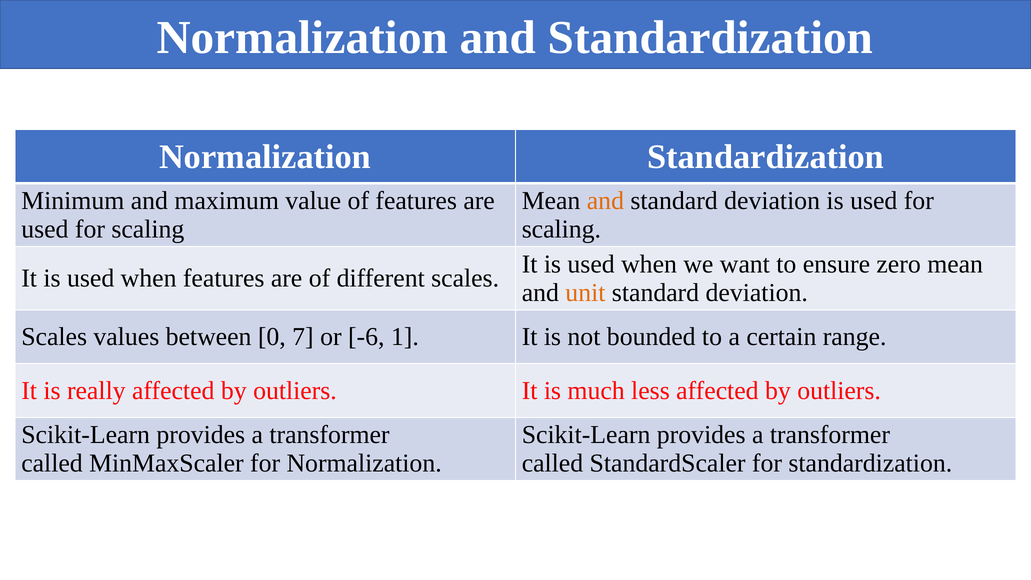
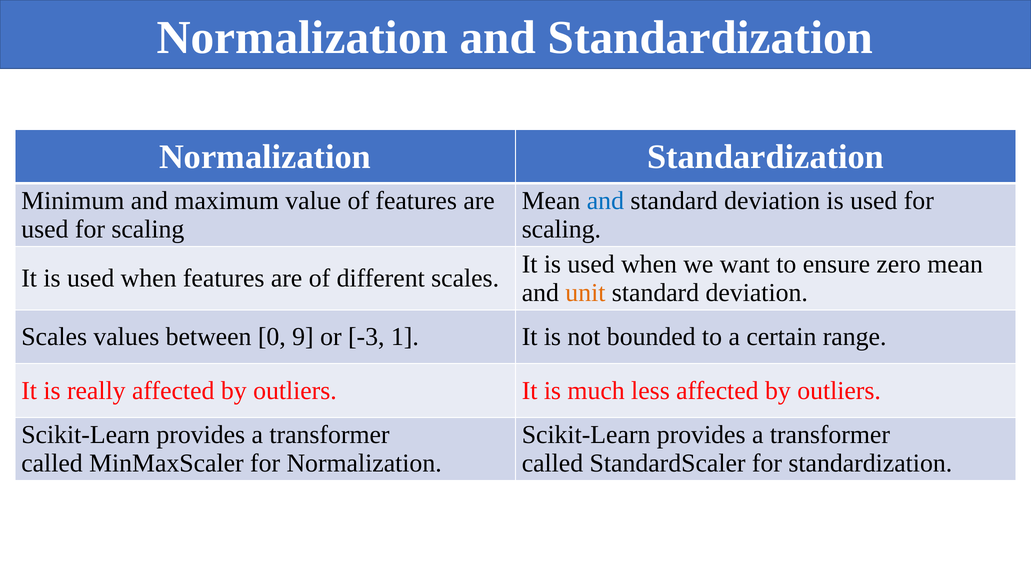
and colour: orange -> blue (605, 201)
7: 7 -> 9 (303, 337)
-6: -6 -> -3 (366, 337)
